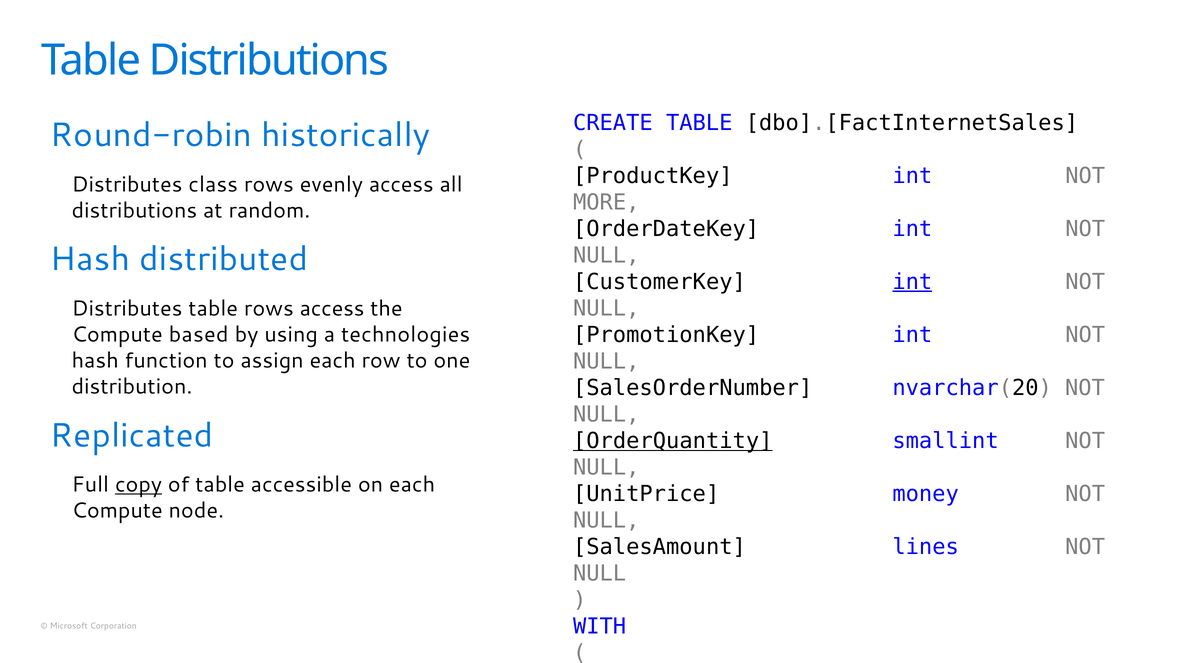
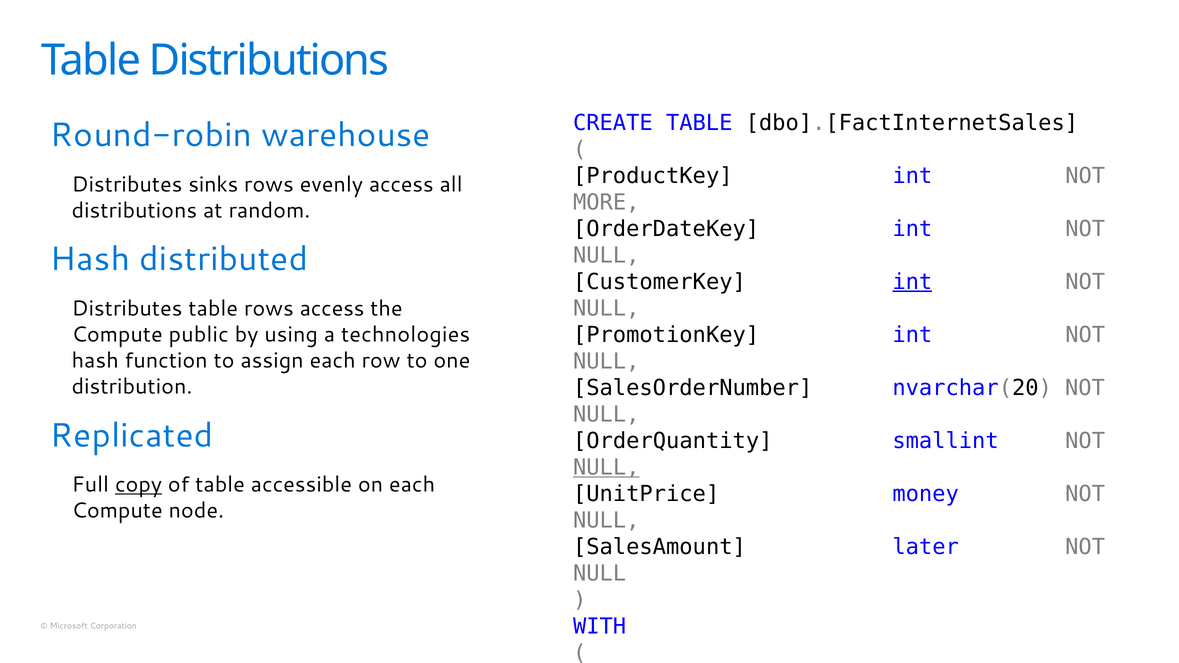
historically: historically -> warehouse (346, 135)
class: class -> sinks (213, 185)
based: based -> public (199, 335)
OrderQuantity underline: present -> none (673, 441)
NULL underline: none -> present (606, 468)
lines: lines -> later (926, 547)
